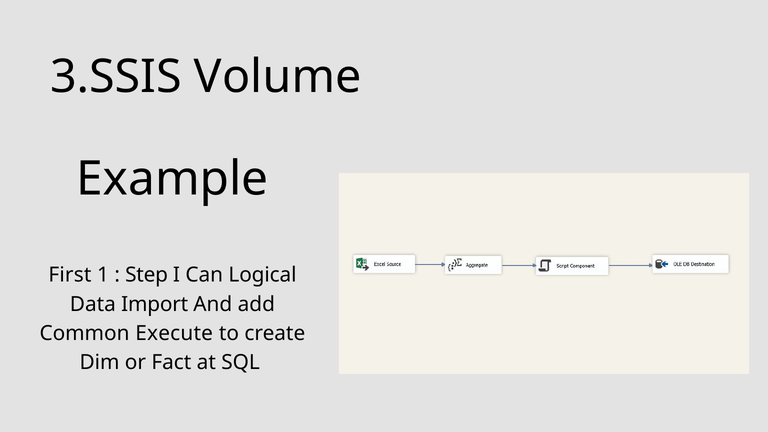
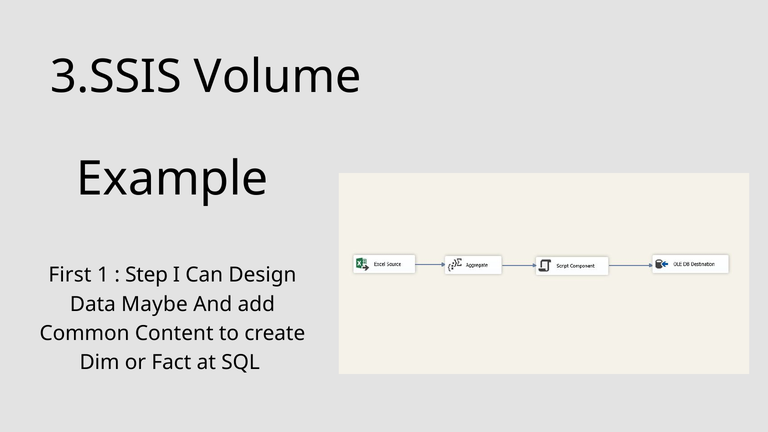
Logical: Logical -> Design (262, 275)
Import: Import -> Maybe (154, 304)
Execute: Execute -> Content (174, 333)
